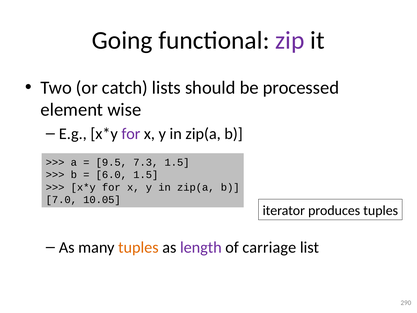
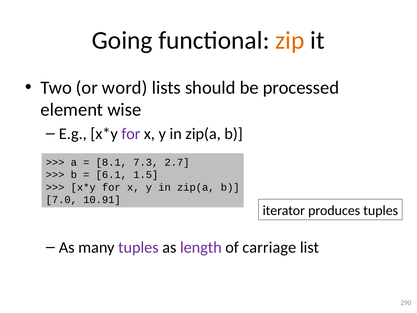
zip colour: purple -> orange (290, 40)
catch: catch -> word (125, 87)
9.5: 9.5 -> 8.1 (111, 162)
7.3 1.5: 1.5 -> 2.7 (177, 162)
6.0: 6.0 -> 6.1 (111, 175)
10.05: 10.05 -> 10.91 (102, 200)
tuples colour: orange -> purple (138, 247)
